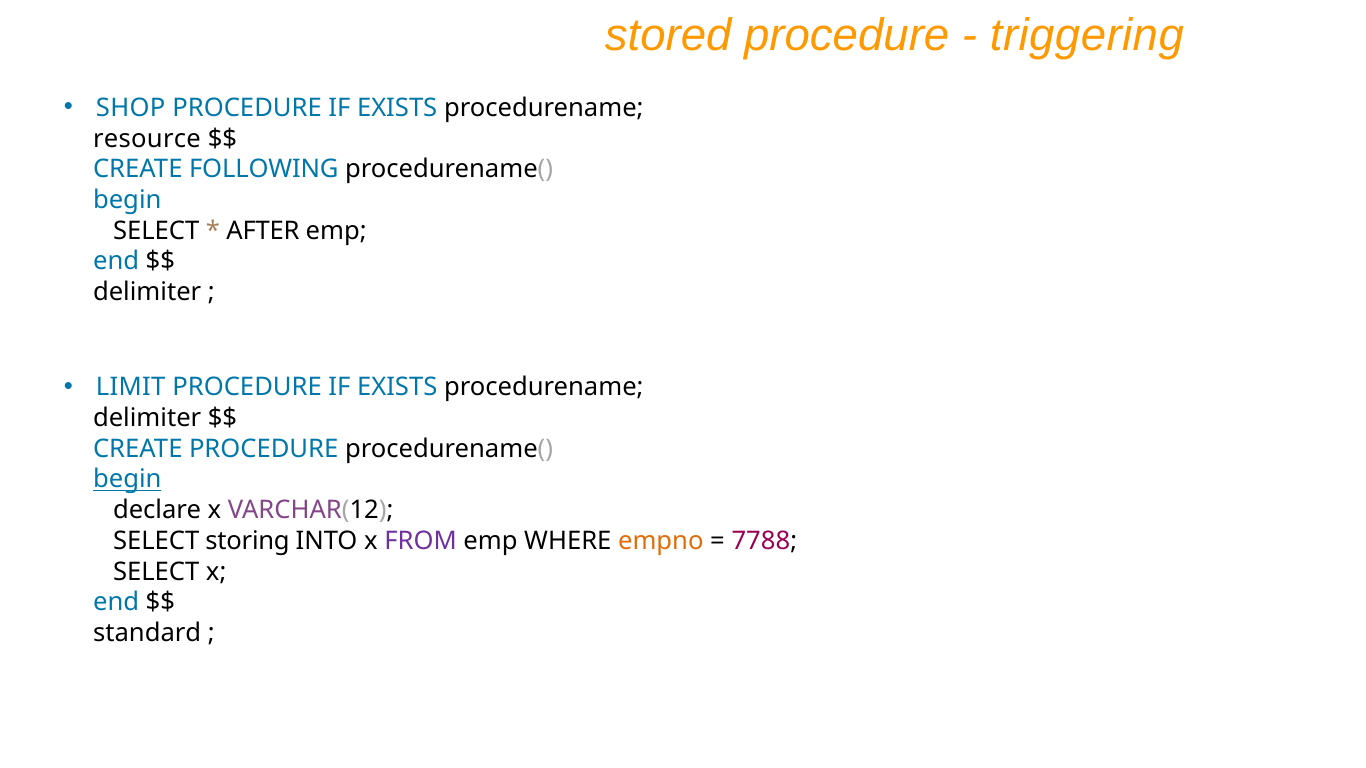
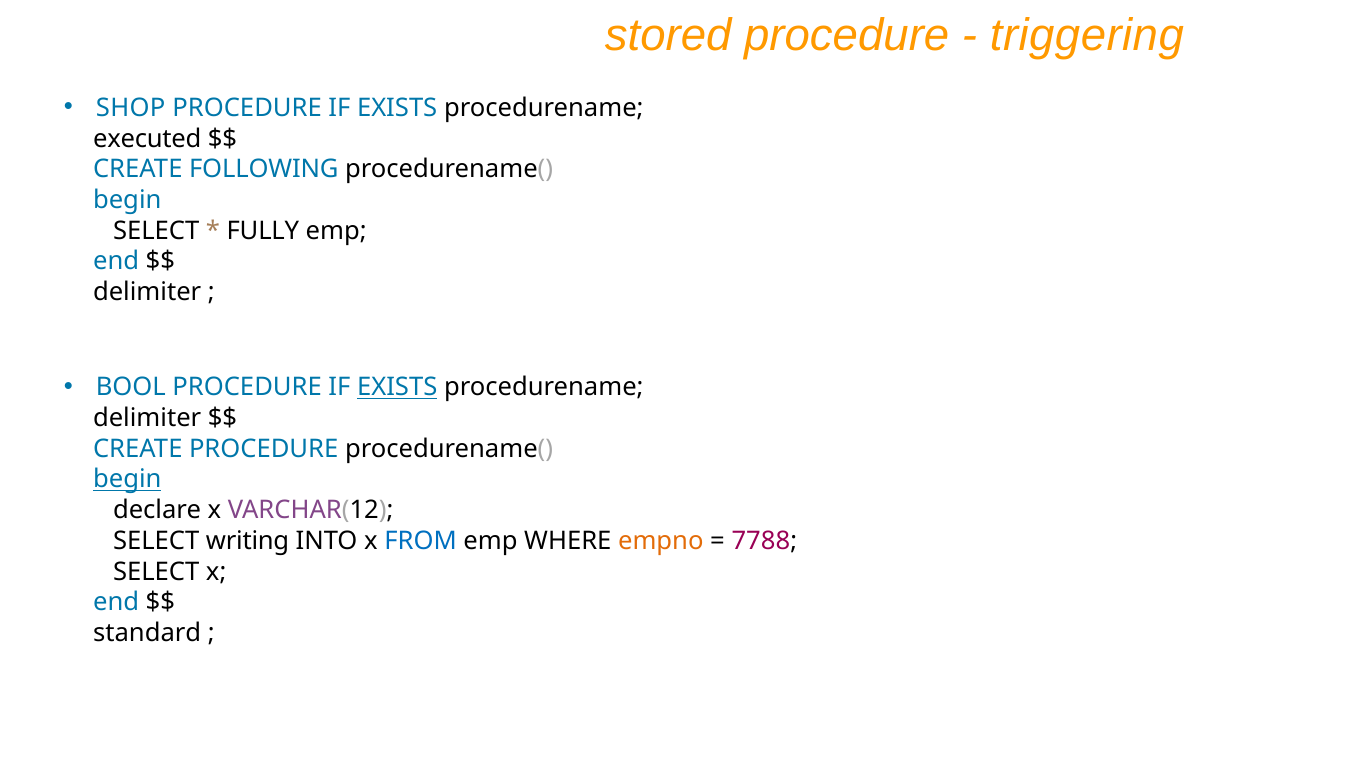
resource: resource -> executed (147, 139)
AFTER: AFTER -> FULLY (263, 231)
LIMIT: LIMIT -> BOOL (131, 388)
EXISTS underline: none -> present (397, 388)
storing: storing -> writing (248, 541)
FROM colour: purple -> blue (421, 541)
